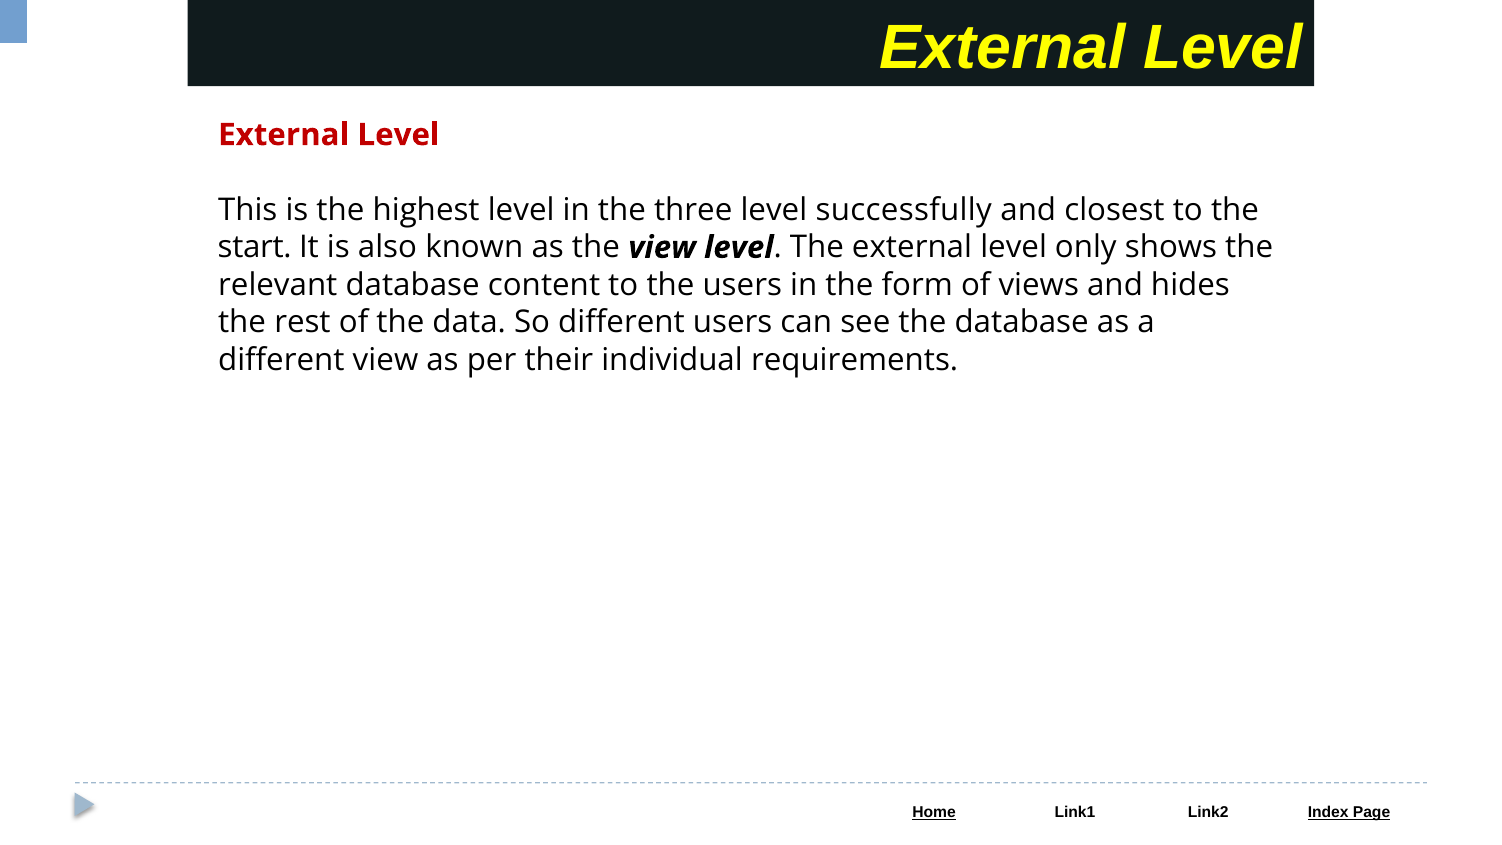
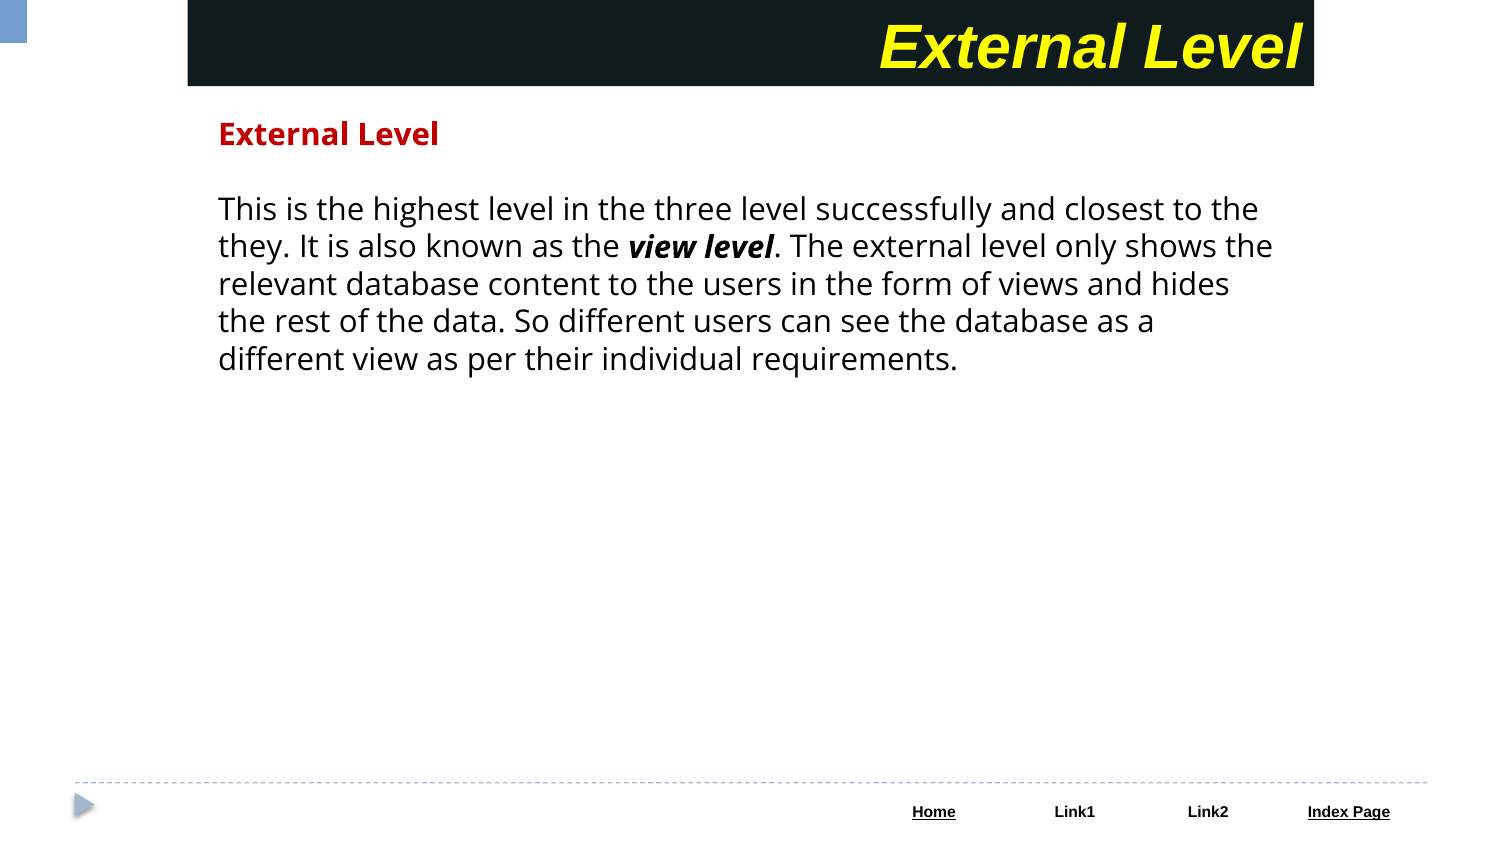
start: start -> they (254, 247)
